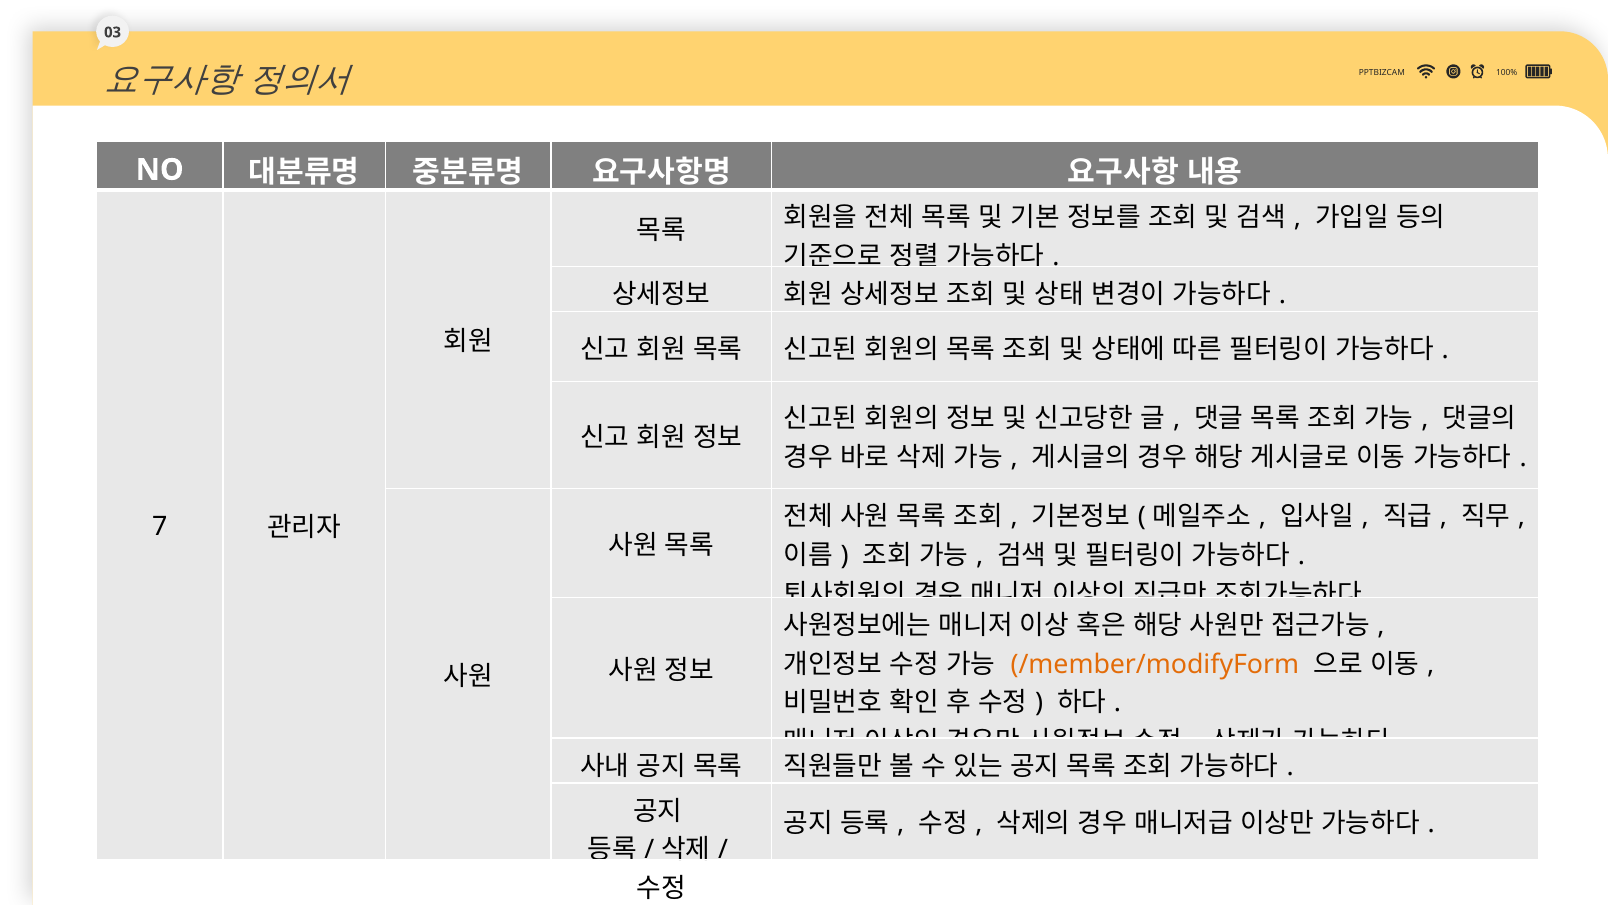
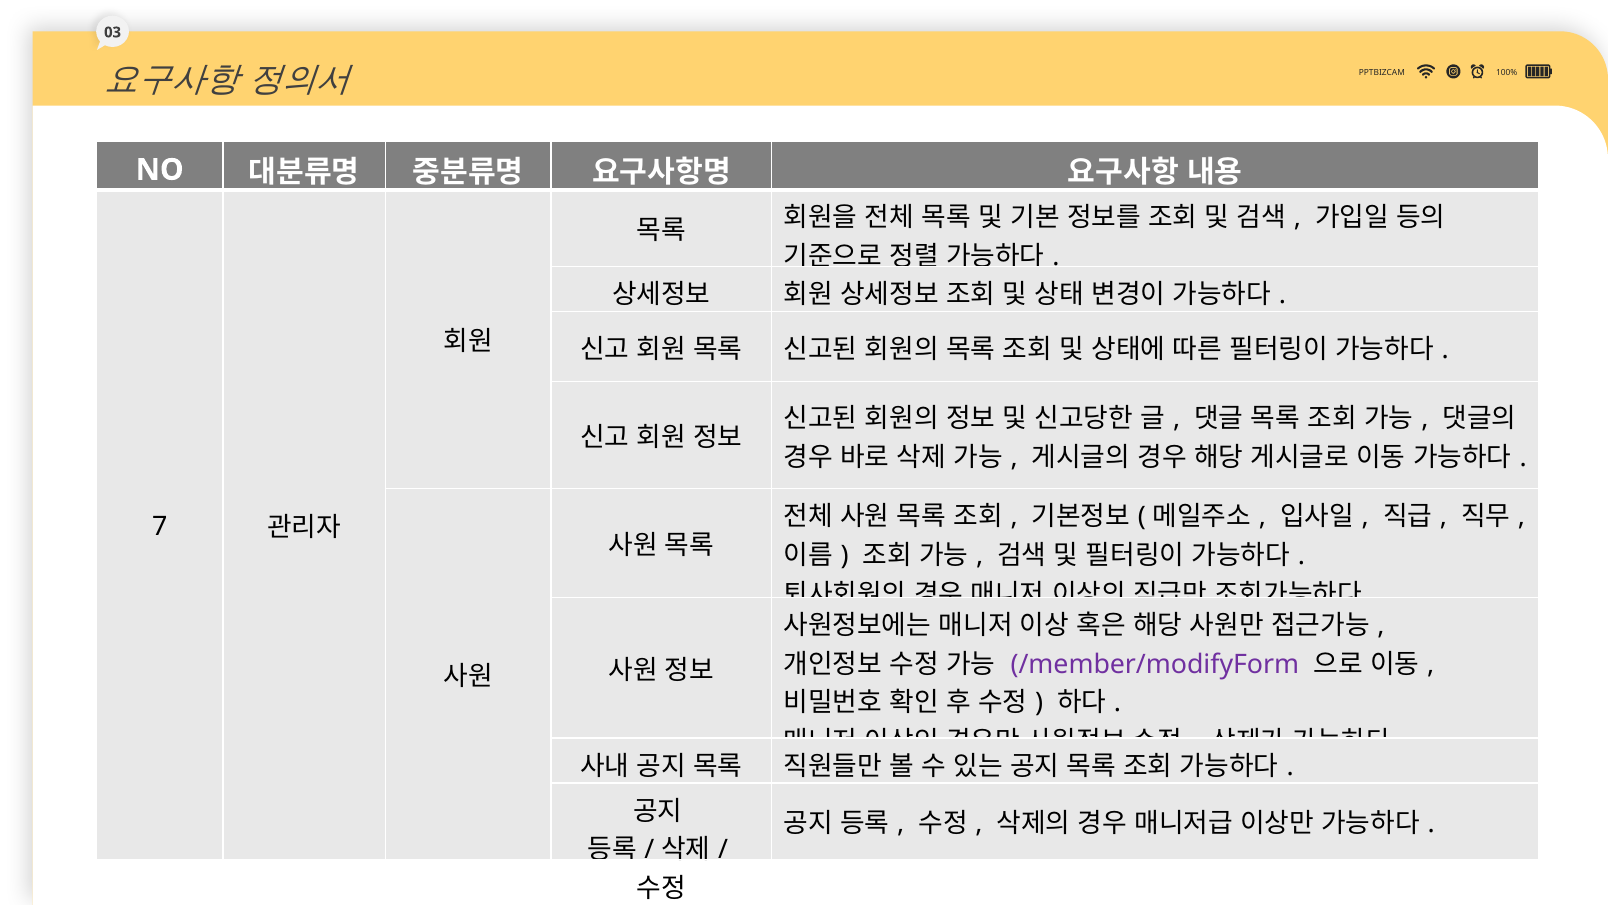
/member/modifyForm colour: orange -> purple (1155, 664)
